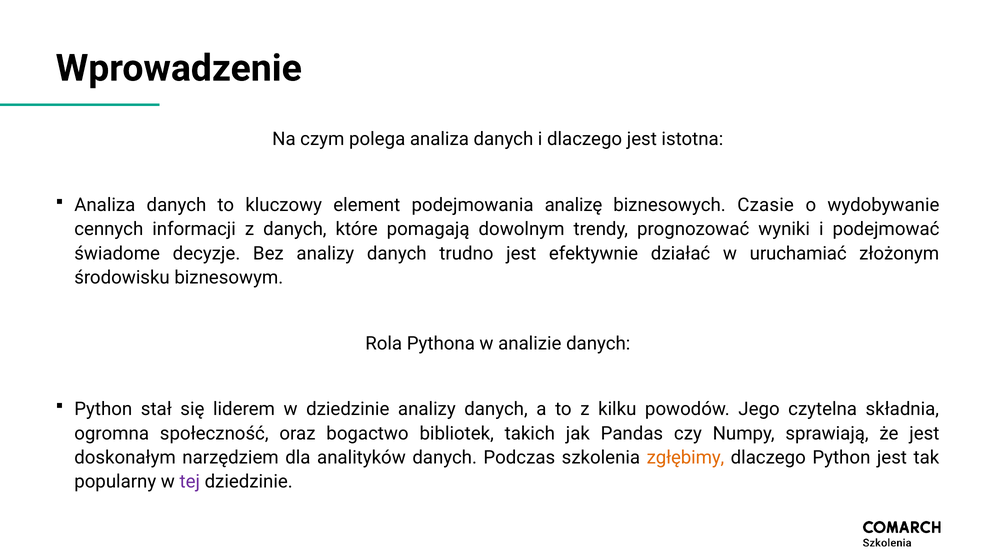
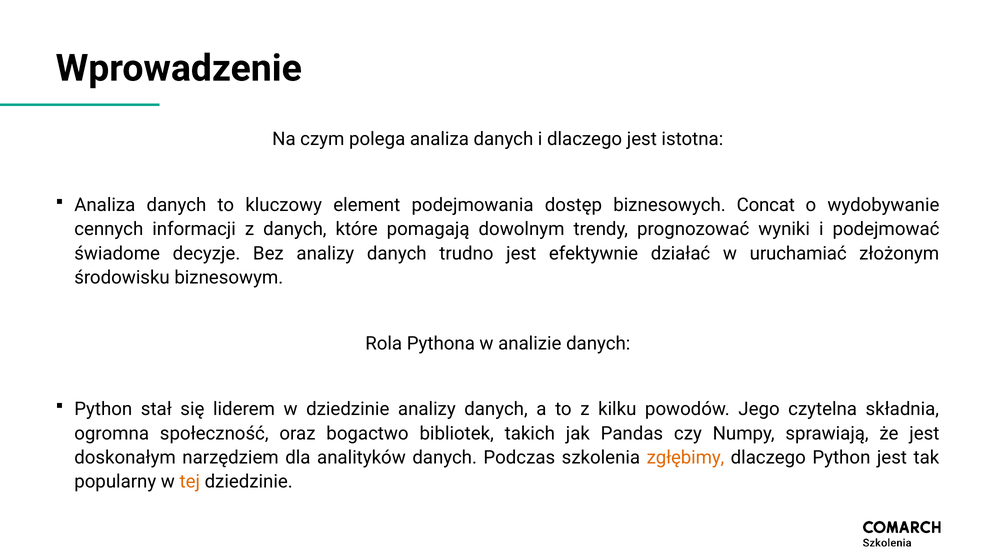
analizę: analizę -> dostęp (573, 205)
Czasie: Czasie -> Concat (766, 205)
tej colour: purple -> orange (190, 482)
